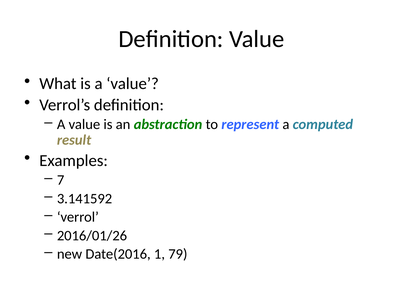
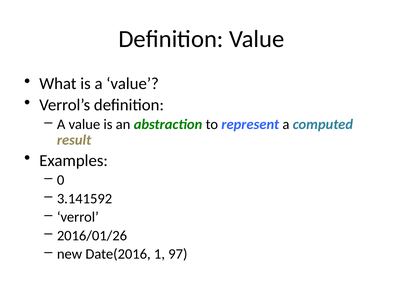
7: 7 -> 0 (61, 180)
79: 79 -> 97 (178, 254)
